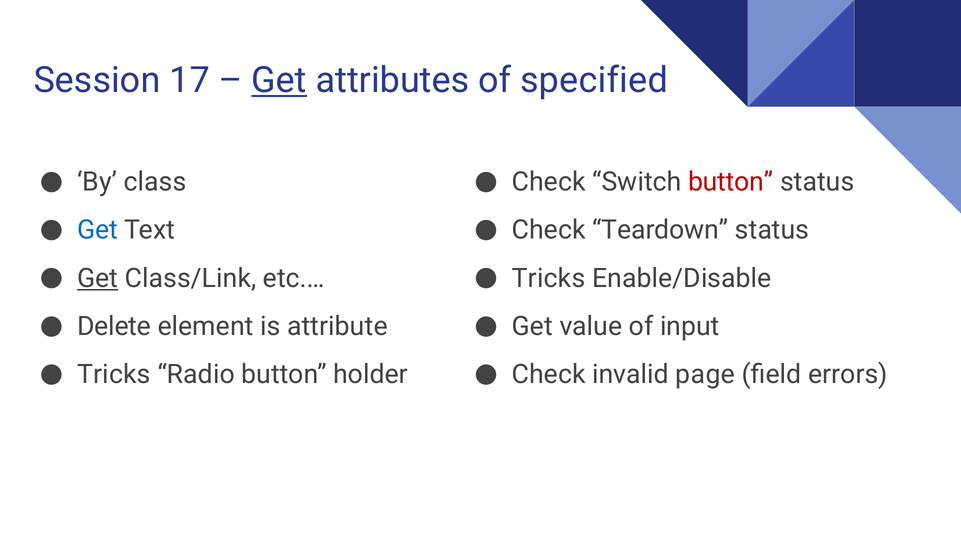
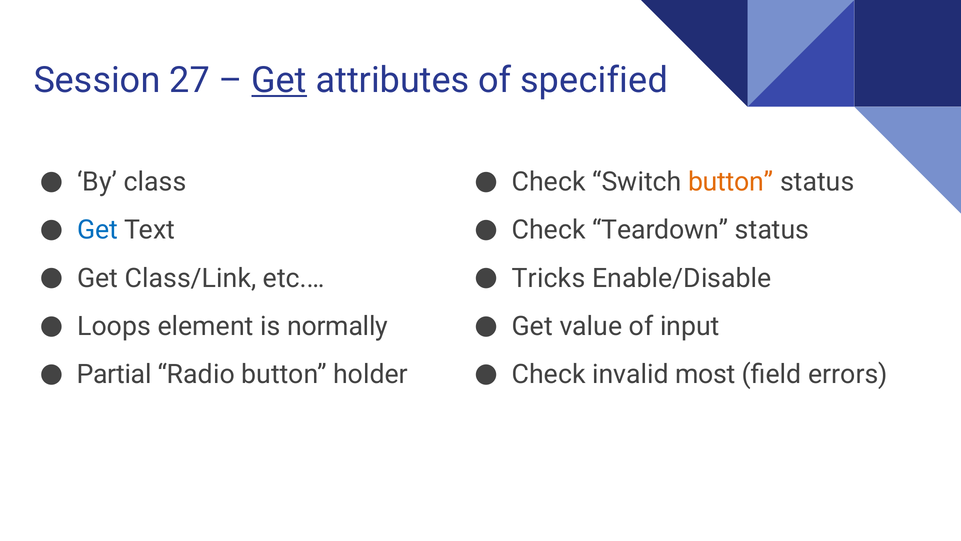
17: 17 -> 27 (190, 80)
button colour: red -> orange (731, 182)
Get underline: present -> none (98, 278)
Delete: Delete -> Loops (114, 326)
attribute: attribute -> normally (338, 326)
Tricks: Tricks -> Partial (114, 374)
page: page -> most (705, 374)
